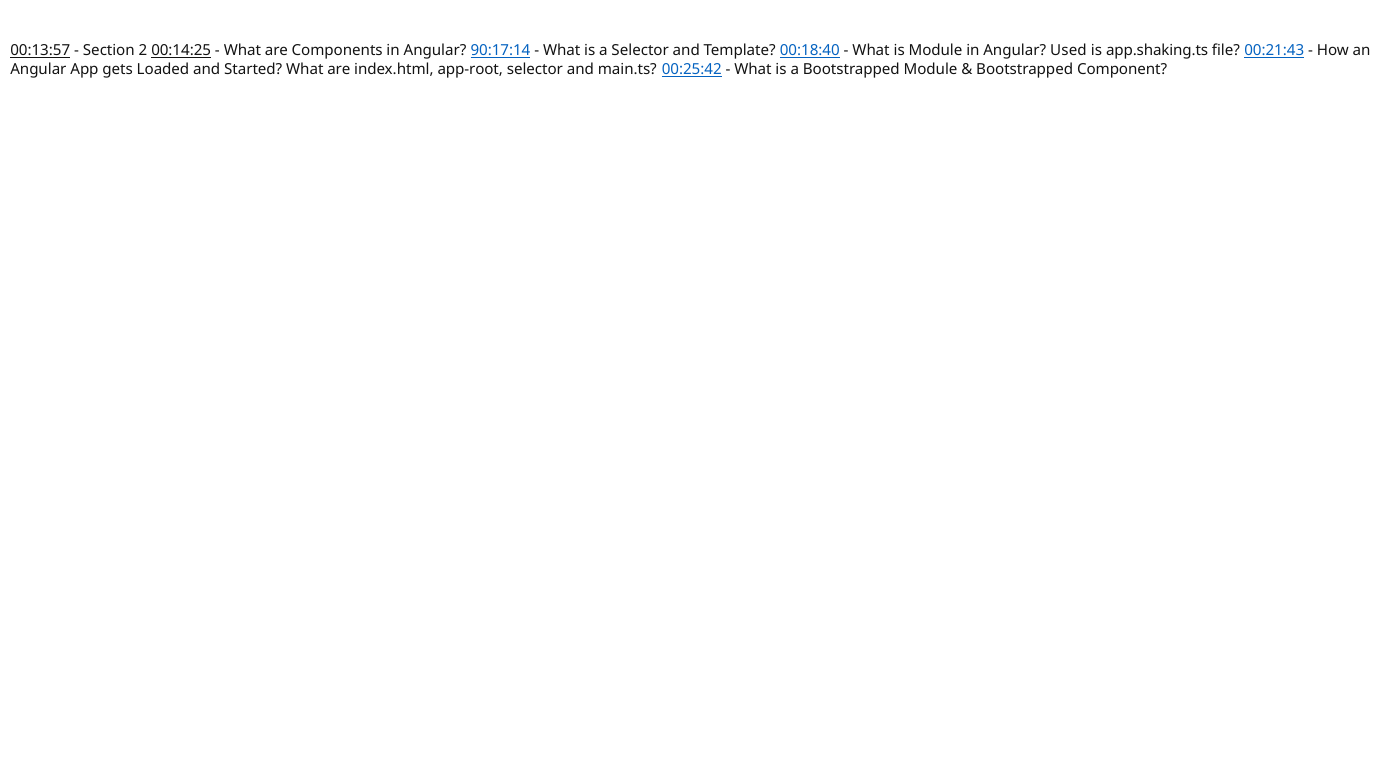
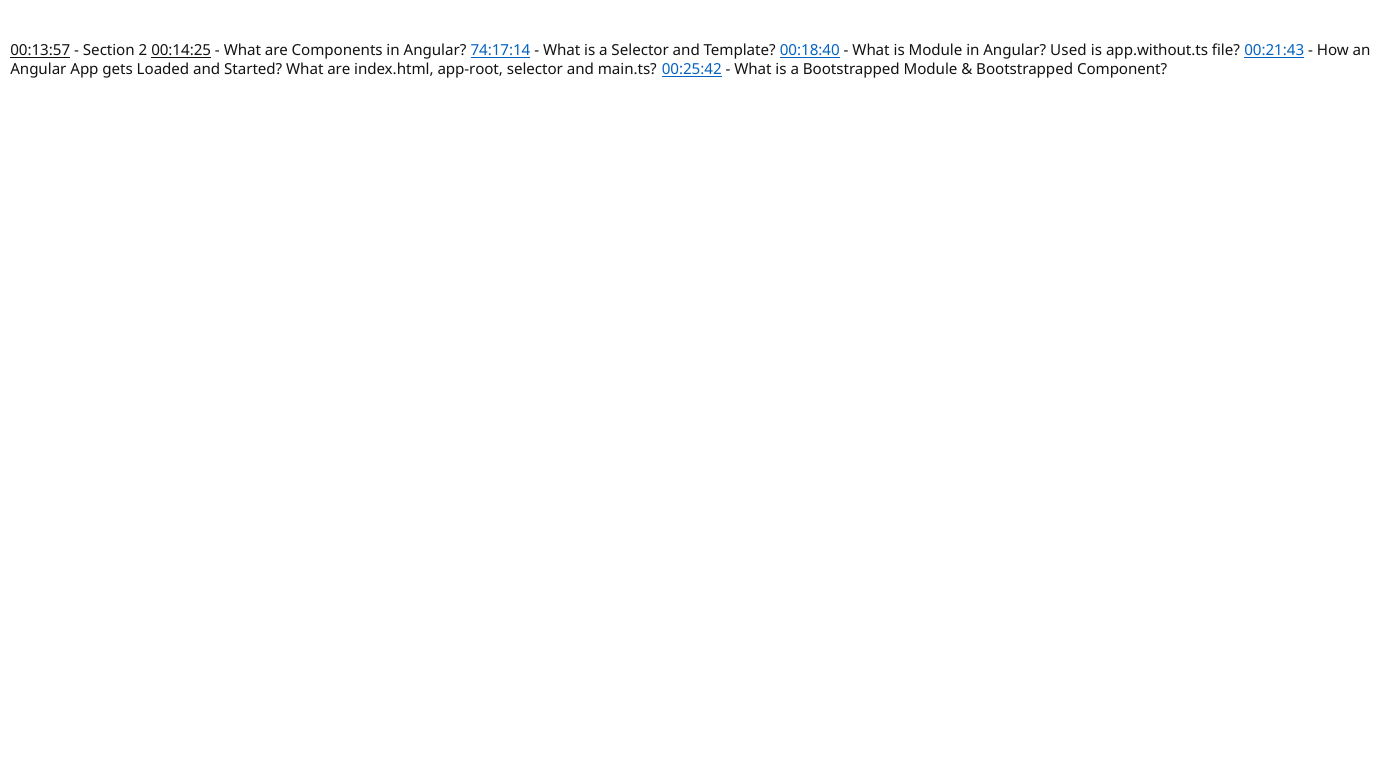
90:17:14: 90:17:14 -> 74:17:14 (500, 51)
app.shaking.ts: app.shaking.ts -> app.without.ts (1157, 51)
